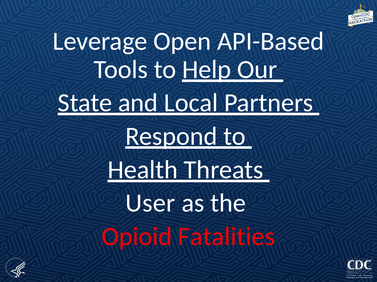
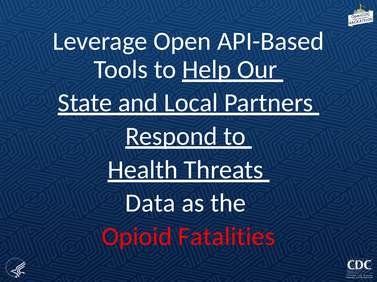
User: User -> Data (150, 204)
